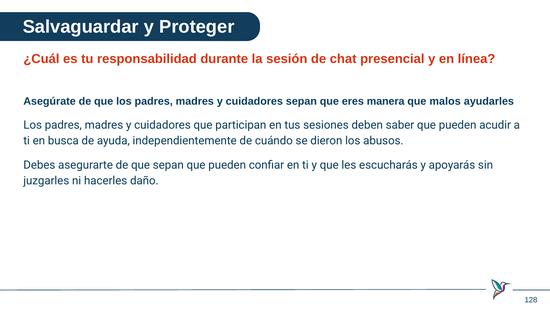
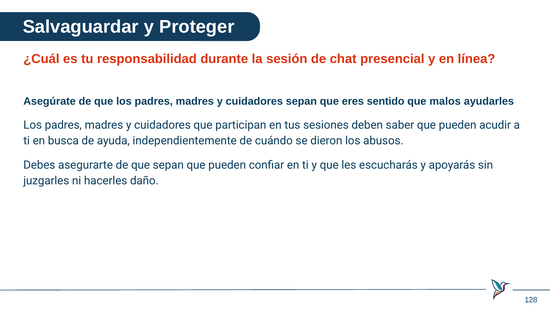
manera: manera -> sentido (386, 101)
